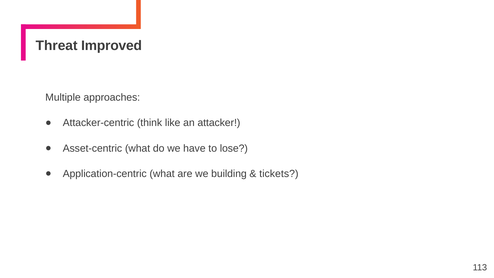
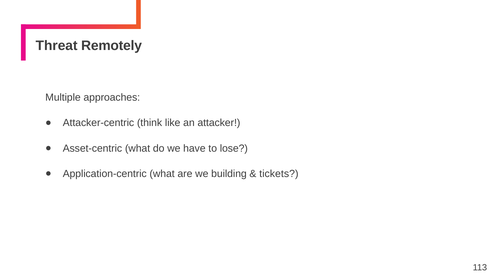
Improved: Improved -> Remotely (112, 46)
